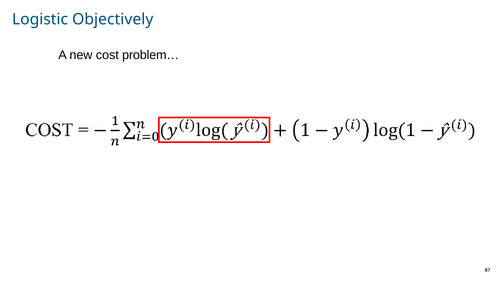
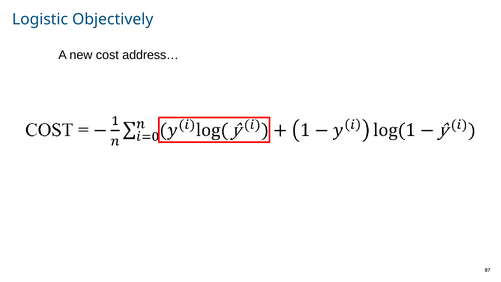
problem…: problem… -> address… (151, 55)
